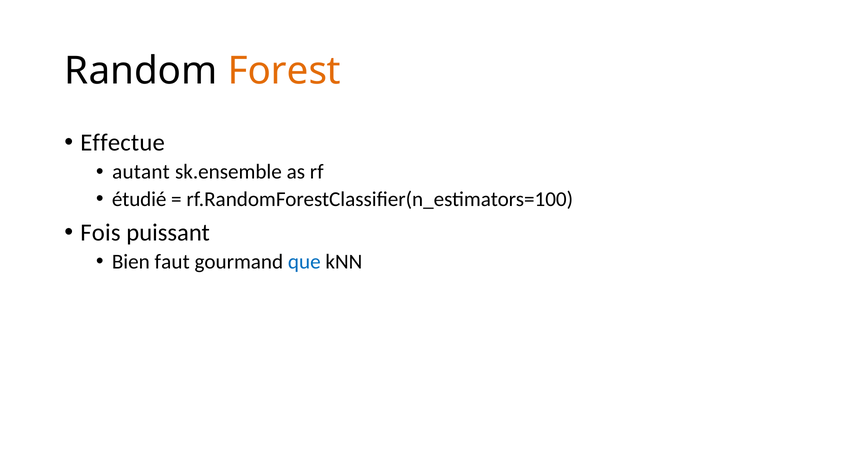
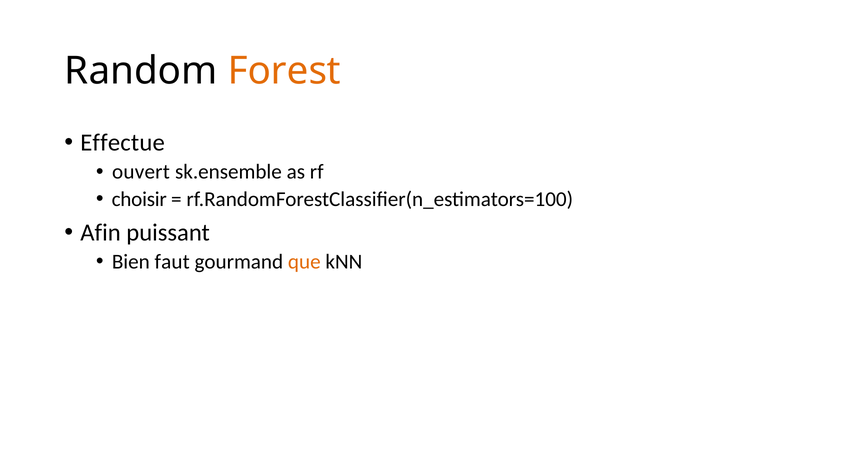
autant: autant -> ouvert (141, 172)
étudié: étudié -> choisir (139, 199)
Fois: Fois -> Afin (101, 233)
que colour: blue -> orange (304, 262)
